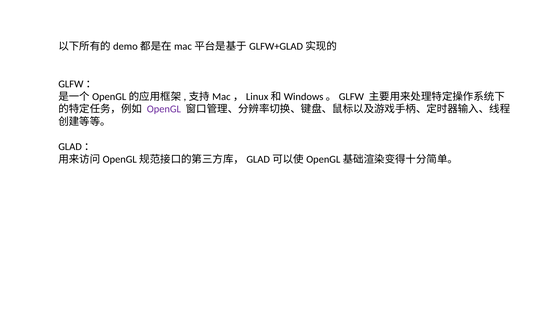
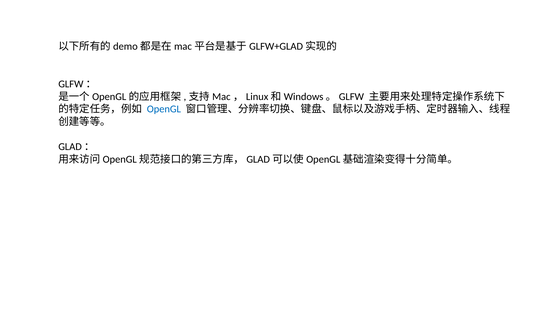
OpenGL colour: purple -> blue (164, 109)
